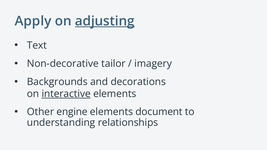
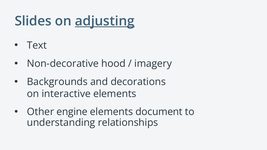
Apply: Apply -> Slides (33, 21)
tailor: tailor -> hood (113, 64)
interactive underline: present -> none (66, 94)
